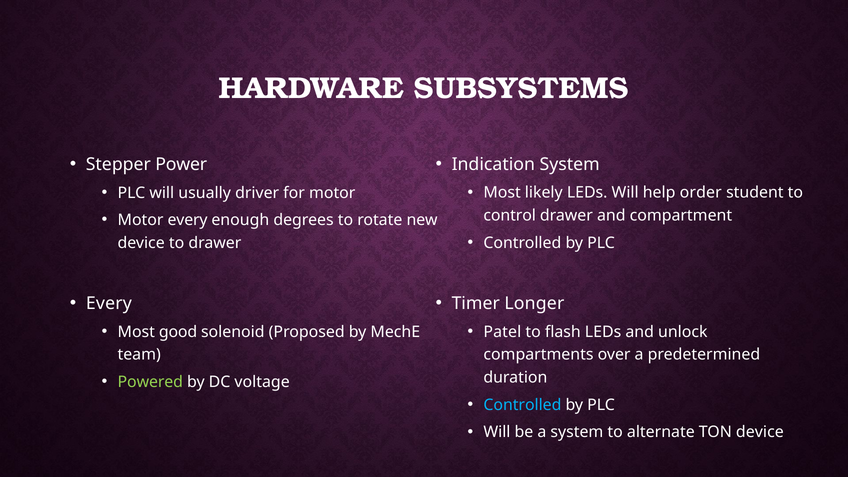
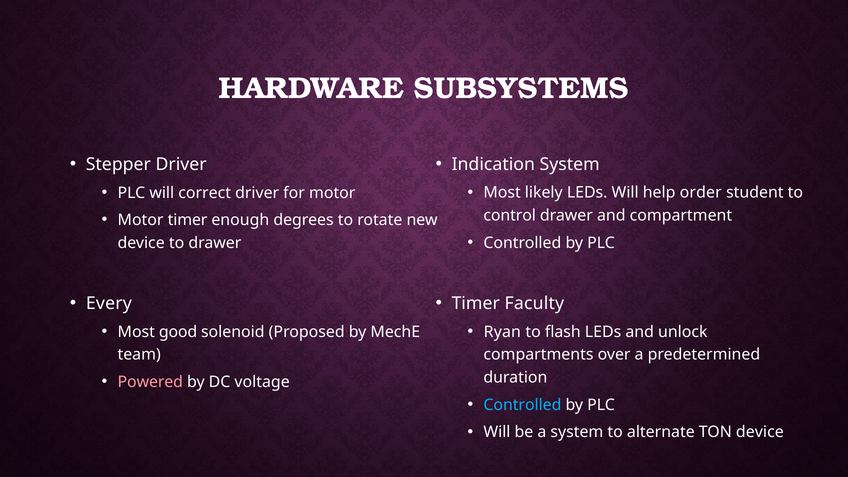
Stepper Power: Power -> Driver (181, 165)
usually: usually -> correct (205, 193)
Motor every: every -> timer (188, 220)
Longer: Longer -> Faculty (534, 304)
Patel: Patel -> Ryan (502, 332)
Powered colour: light green -> pink (150, 382)
